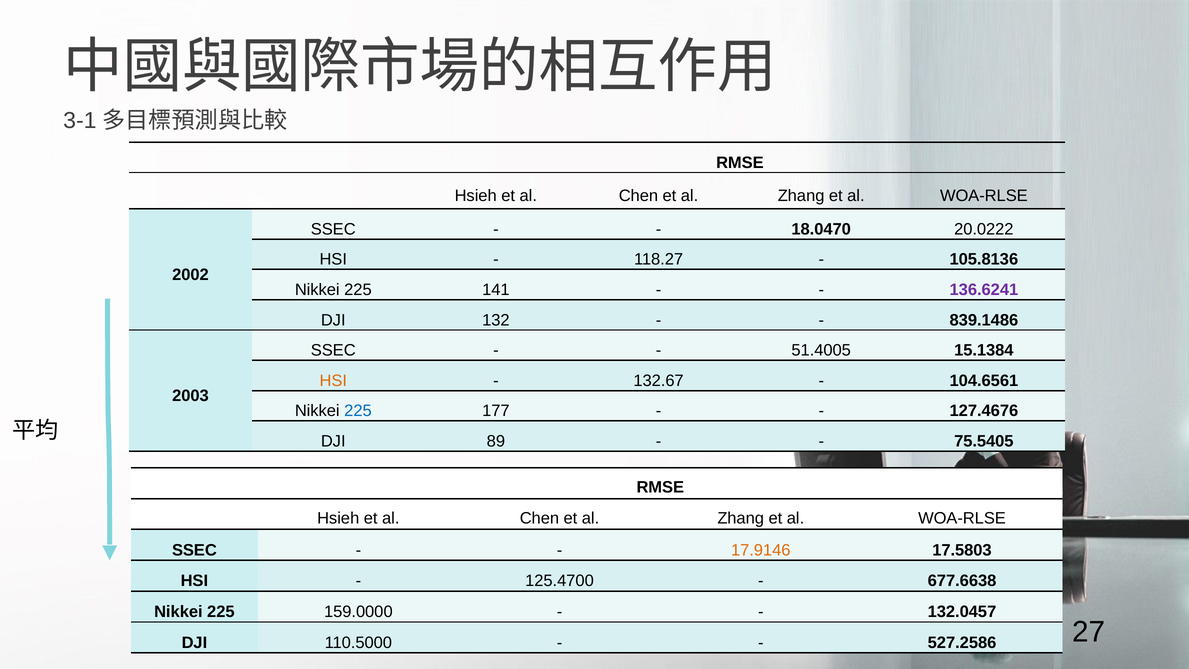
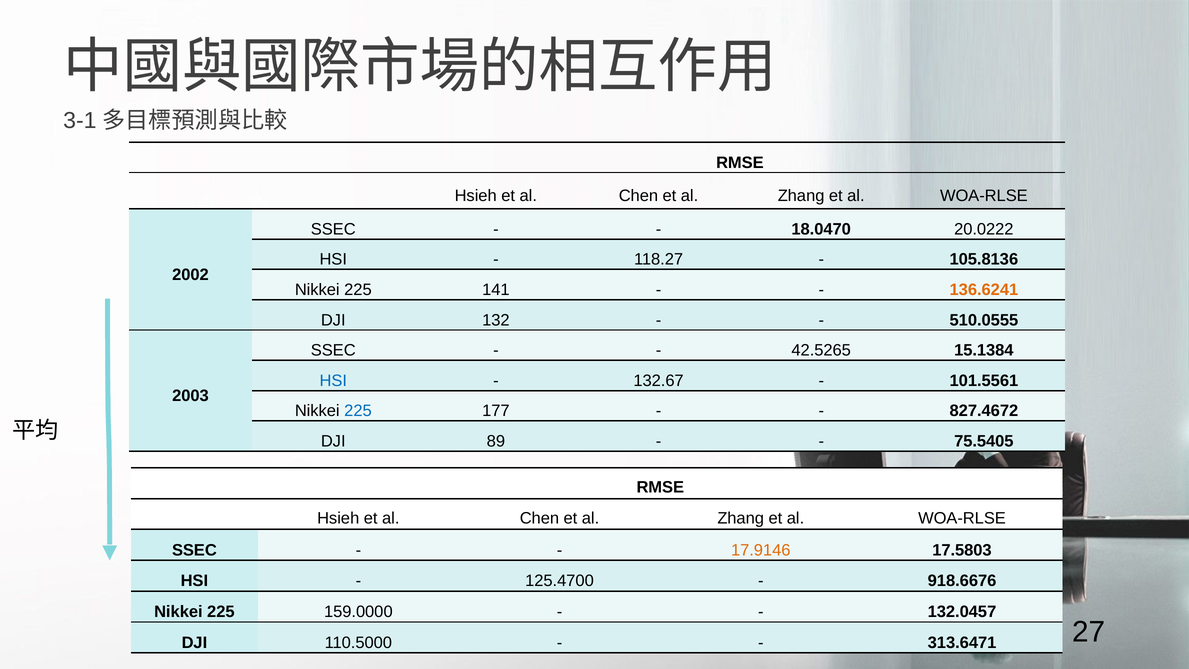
136.6241 colour: purple -> orange (984, 290)
839.1486: 839.1486 -> 510.0555 (984, 320)
51.4005: 51.4005 -> 42.5265 (821, 350)
HSI colour: orange -> blue (333, 381)
104.6561: 104.6561 -> 101.5561 (984, 381)
127.4676: 127.4676 -> 827.4672 (984, 411)
677.6638: 677.6638 -> 918.6676 (962, 581)
527.2586: 527.2586 -> 313.6471 (962, 643)
